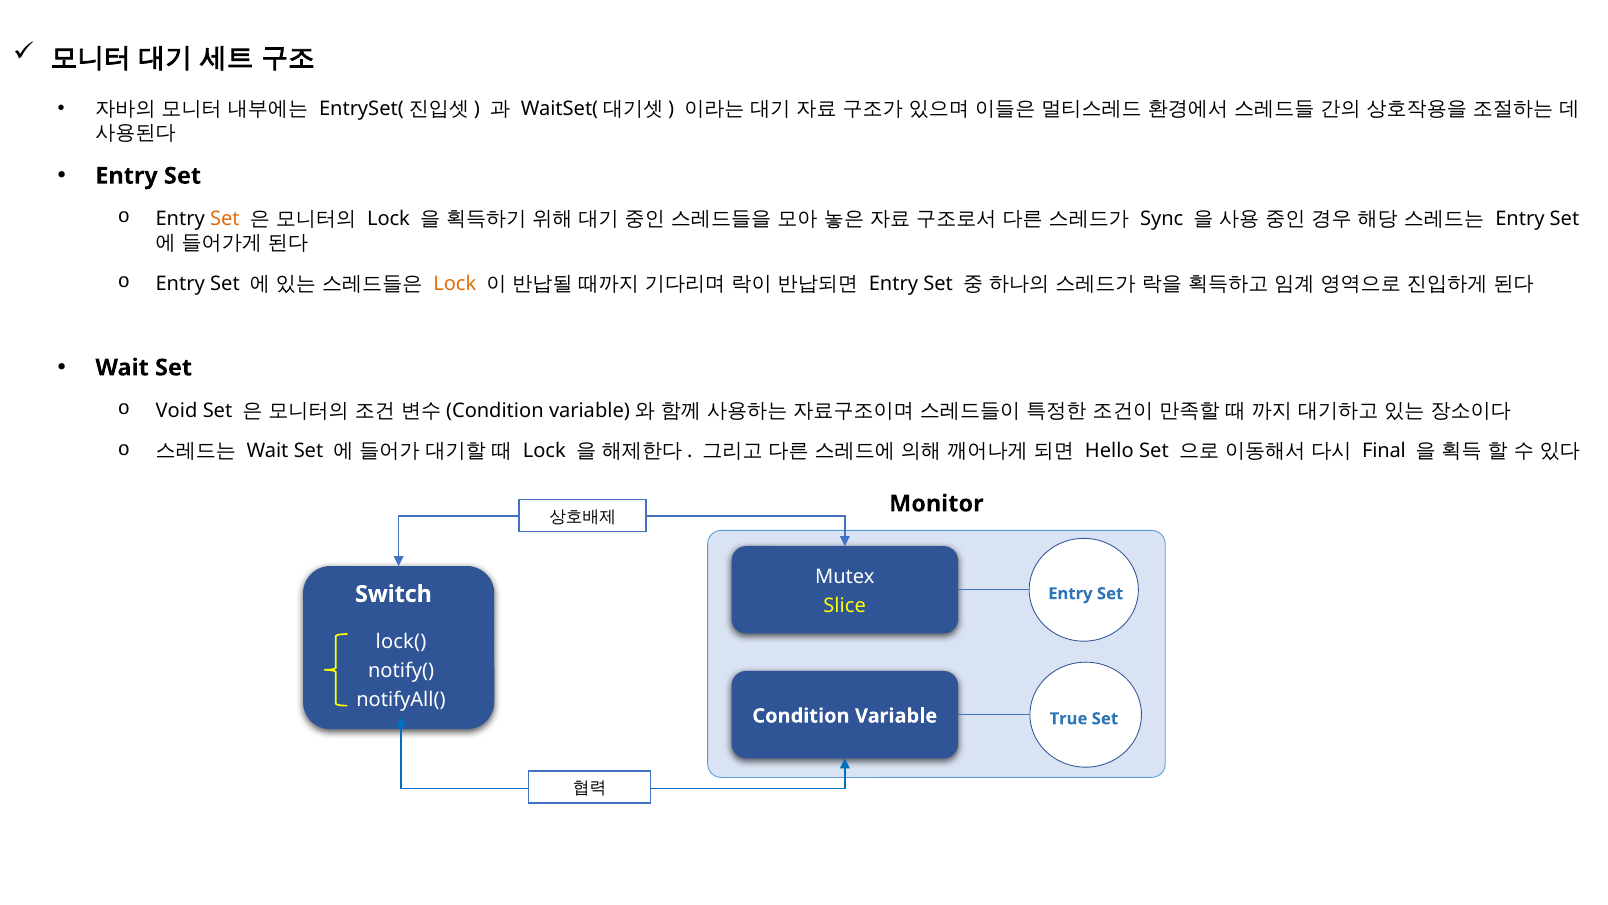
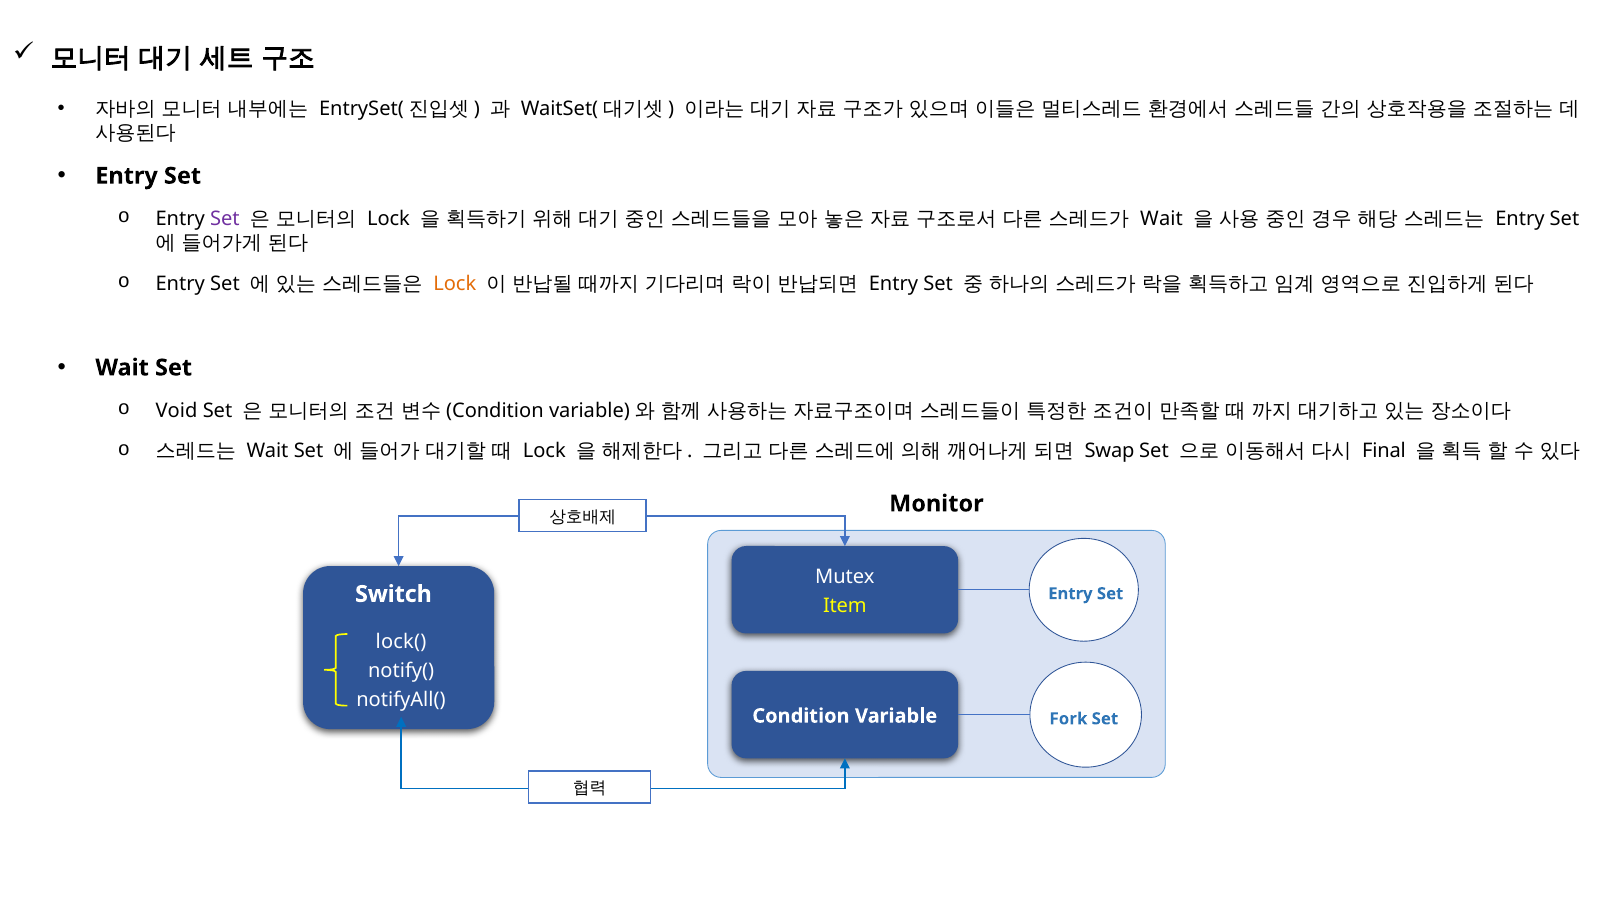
Set colour: orange -> purple (225, 218)
Sync: Sync -> Wait (1162, 218)
Hello: Hello -> Swap (1110, 451)
Slice: Slice -> Item (845, 605)
True: True -> Fork (1068, 718)
